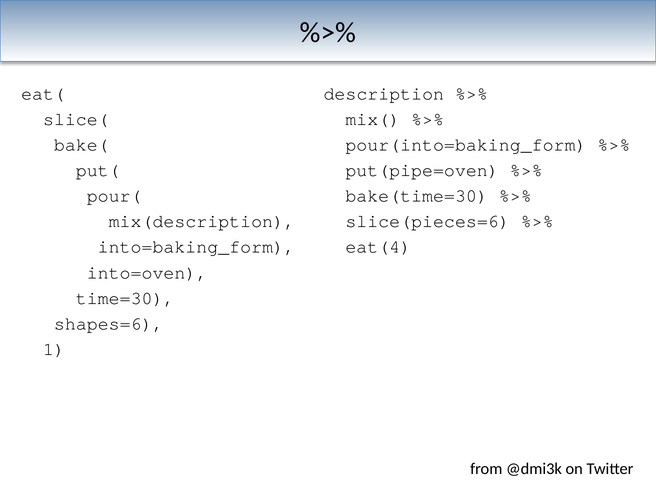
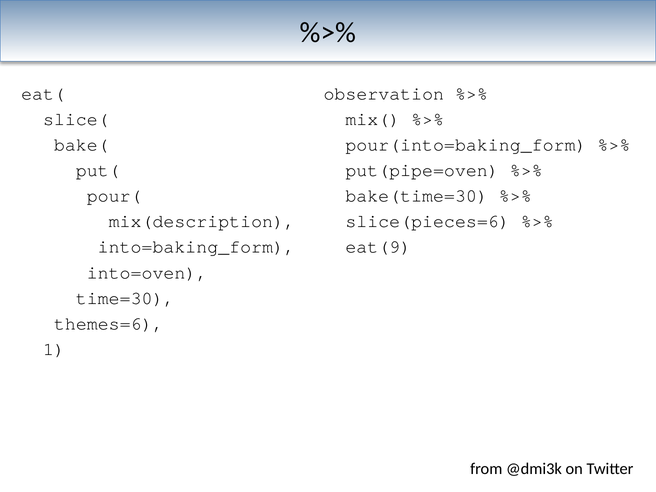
description: description -> observation (384, 94)
eat(4: eat(4 -> eat(9 (378, 247)
shapes=6: shapes=6 -> themes=6 (109, 324)
